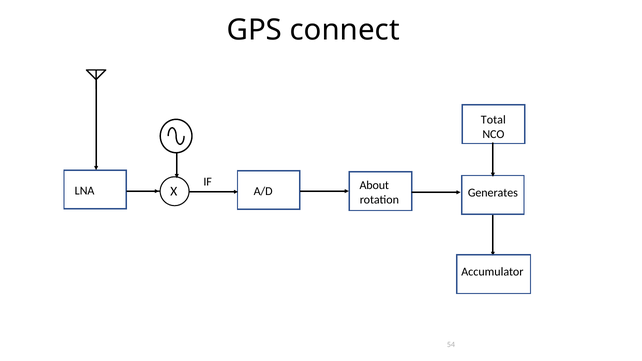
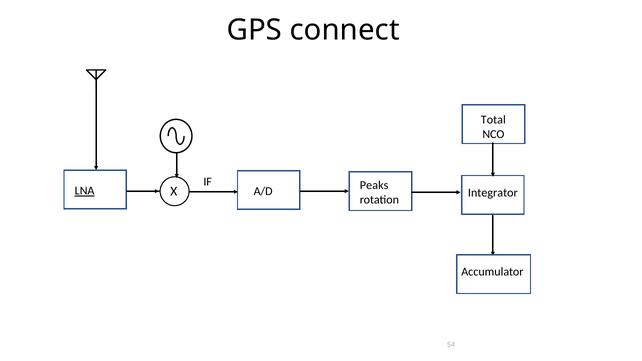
About: About -> Peaks (374, 185)
LNA underline: none -> present (85, 191)
Generates: Generates -> Integrator (493, 193)
